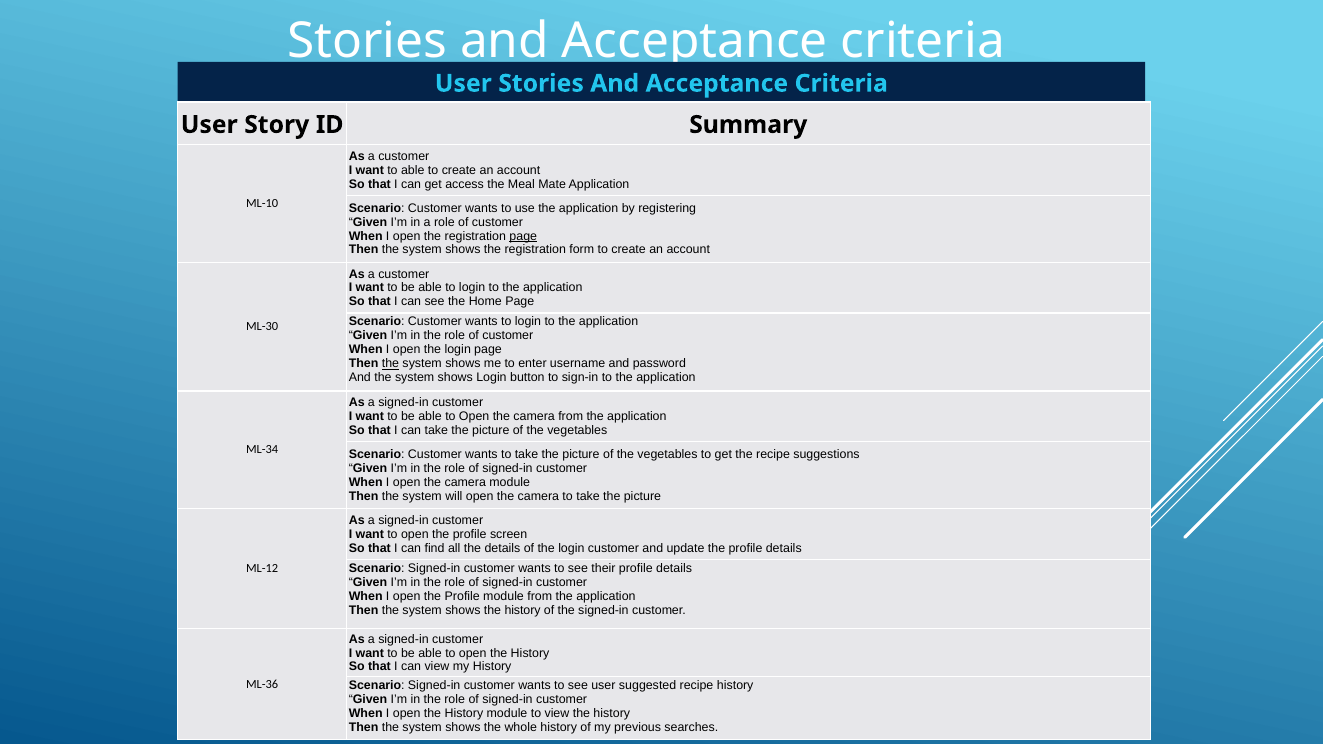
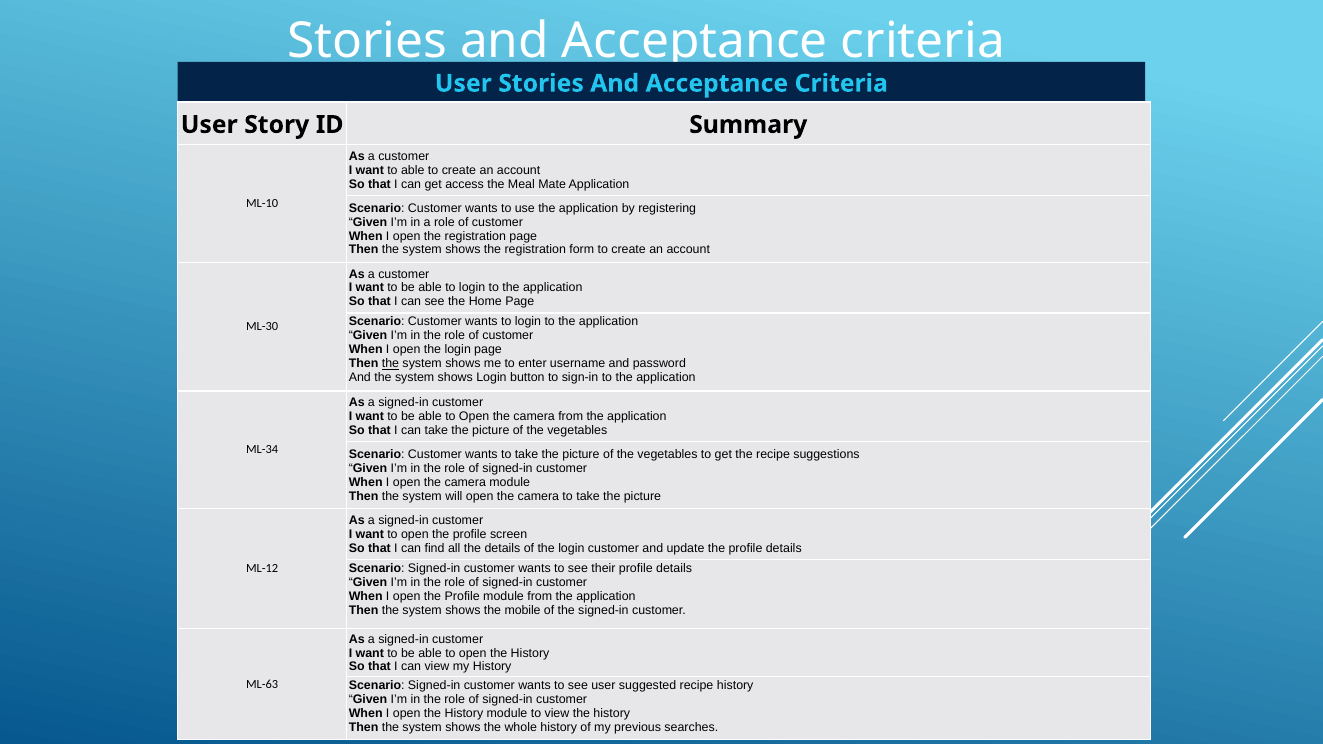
page underline: present -> none (523, 236)
shows the history: history -> mobile (523, 610)
ML-36: ML-36 -> ML-63 (262, 685)
